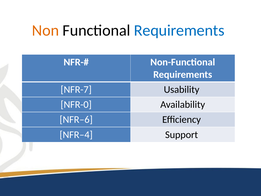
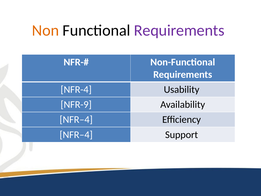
Requirements colour: blue -> purple (179, 30)
NFR-7: NFR-7 -> NFR-4 (76, 89)
NFR-0: NFR-0 -> NFR-9 (76, 104)
NFR–6: NFR–6 -> NFR–4 (76, 119)
